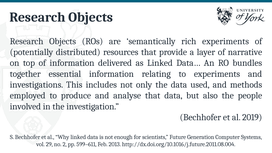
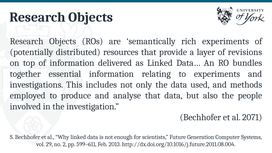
narrative: narrative -> revisions (245, 52)
2019: 2019 -> 2071 (252, 117)
